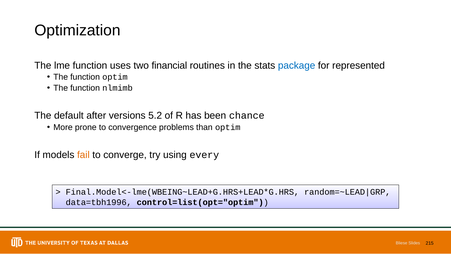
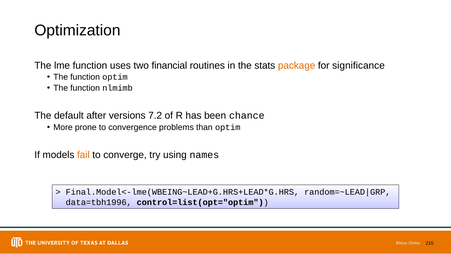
package colour: blue -> orange (297, 65)
represented: represented -> significance (358, 65)
5.2: 5.2 -> 7.2 (155, 116)
every: every -> names (204, 155)
